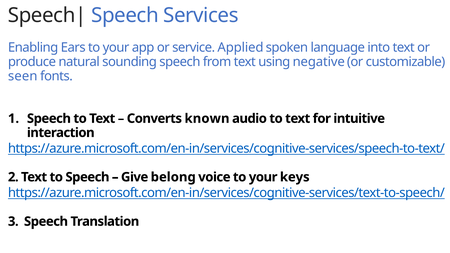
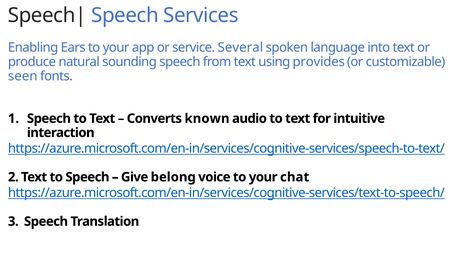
Applied: Applied -> Several (240, 48)
negative: negative -> provides (319, 62)
keys: keys -> chat (295, 177)
